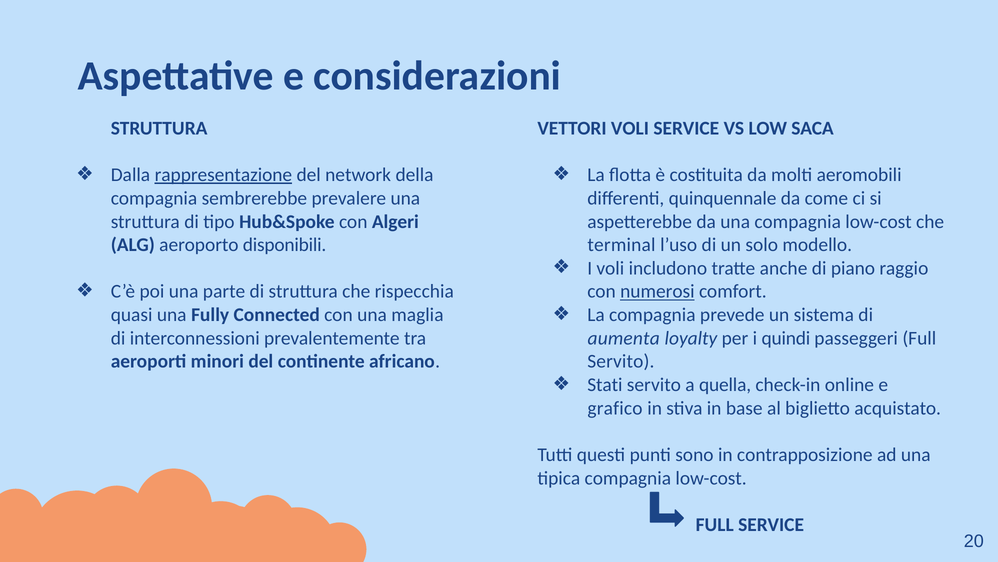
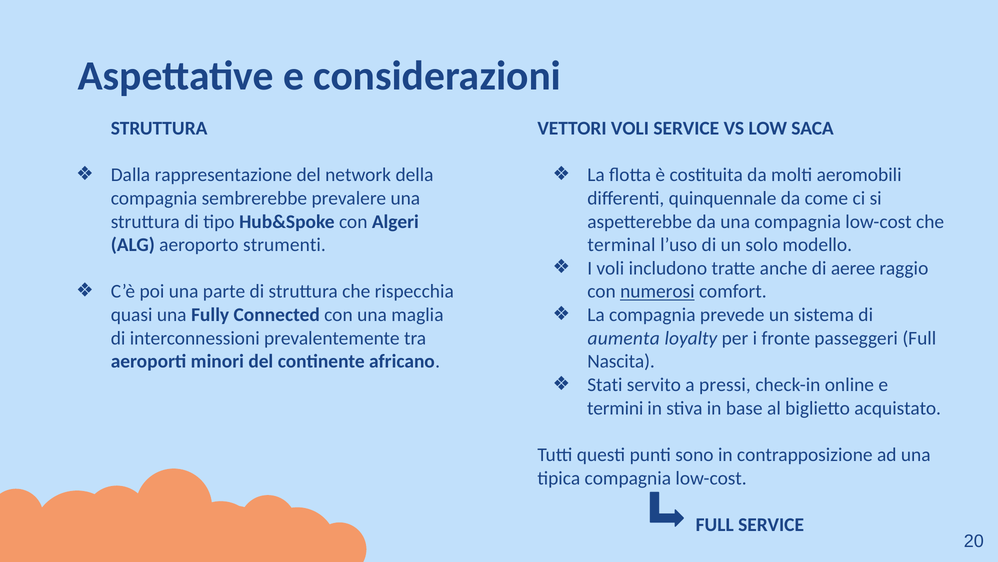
rappresentazione underline: present -> none (223, 175)
disponibili: disponibili -> strumenti (284, 245)
piano: piano -> aeree (853, 268)
quindi: quindi -> fronte (786, 338)
Servito: Servito -> Nascita (621, 361)
quella: quella -> pressi (725, 384)
grafico: grafico -> termini (615, 408)
